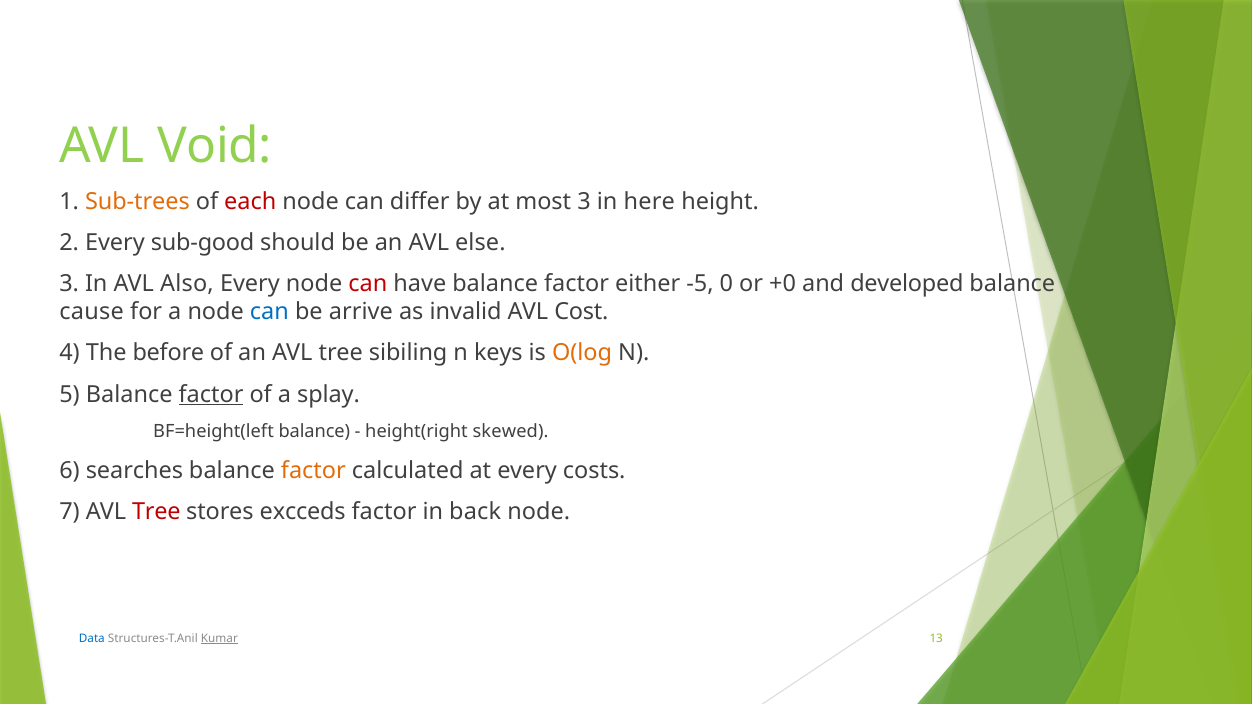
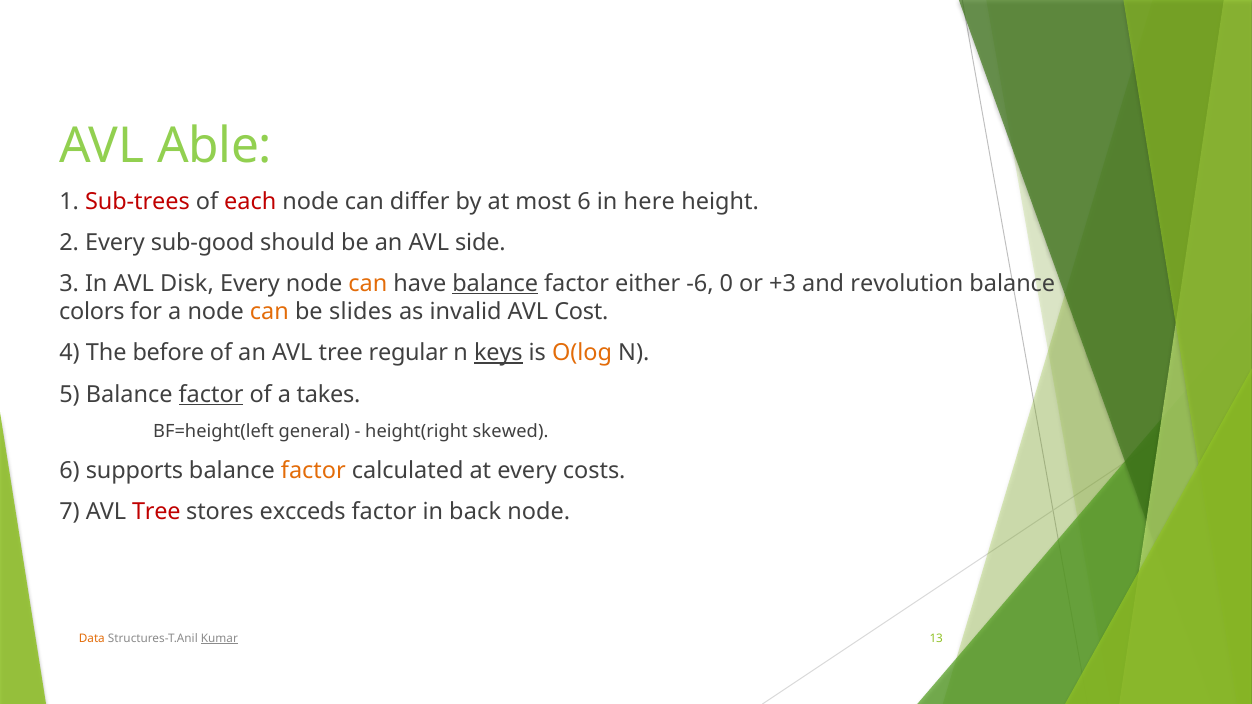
Void: Void -> Able (215, 146)
Sub-trees colour: orange -> red (137, 201)
most 3: 3 -> 6 (584, 201)
else: else -> side (480, 243)
Also: Also -> Disk (187, 284)
can colour: red -> orange (368, 284)
balance underline: none -> present (495, 284)
-5: -5 -> -6 (700, 284)
+0: +0 -> +3 (783, 284)
developed: developed -> revolution (907, 284)
cause: cause -> colors (92, 312)
can colour: blue -> orange (269, 312)
arrive: arrive -> slides (361, 312)
sibiling: sibiling -> regular (408, 353)
keys underline: none -> present (498, 353)
splay: splay -> takes (329, 394)
BF=height(left balance: balance -> general (314, 432)
searches: searches -> supports (134, 471)
Data colour: blue -> orange (92, 639)
